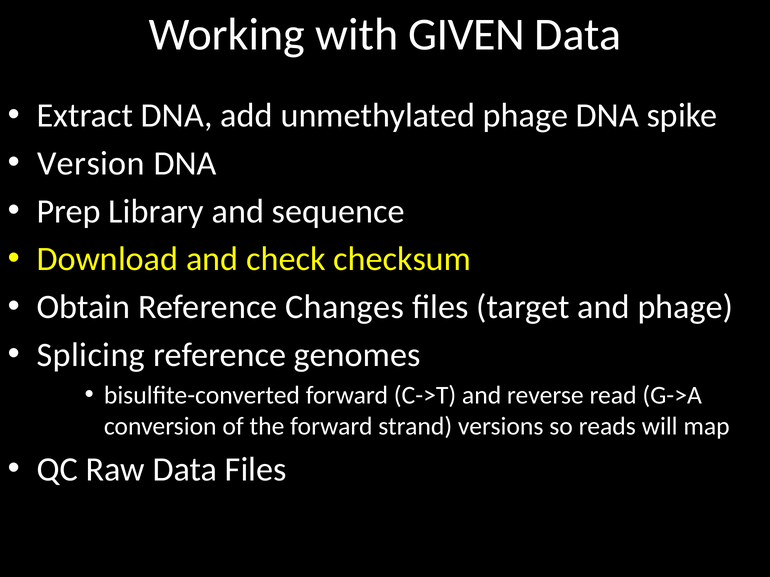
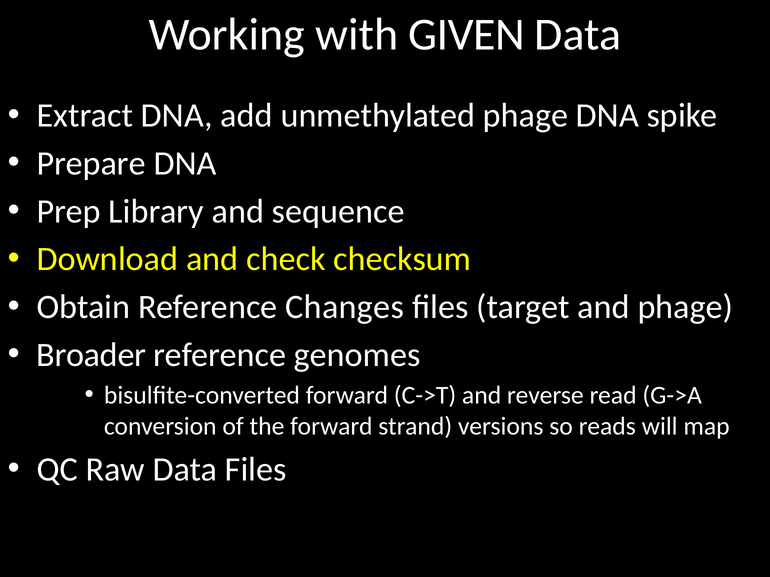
Version: Version -> Prepare (91, 164)
Splicing: Splicing -> Broader (91, 355)
